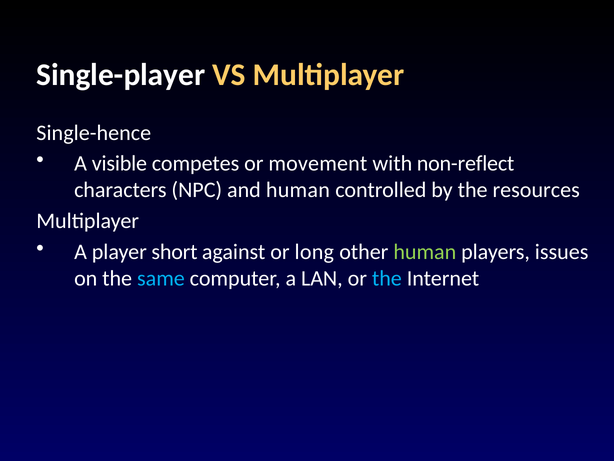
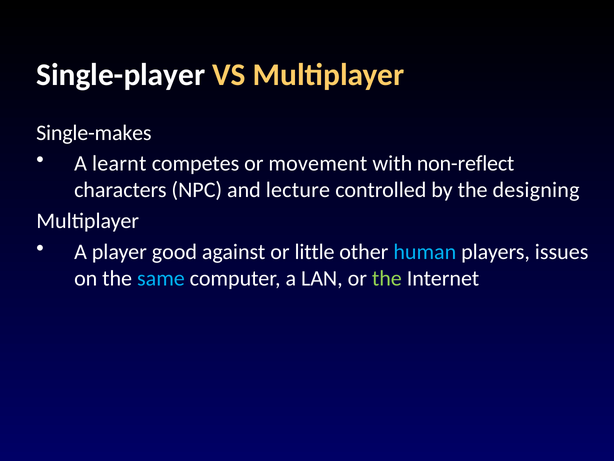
Single-hence: Single-hence -> Single-makes (94, 133)
visible: visible -> learnt (119, 163)
and human: human -> lecture (298, 190)
resources: resources -> designing (536, 190)
short: short -> good (174, 252)
long: long -> little (315, 252)
human colour: light green -> light blue (425, 252)
the colour: light blue -> light green (387, 278)
